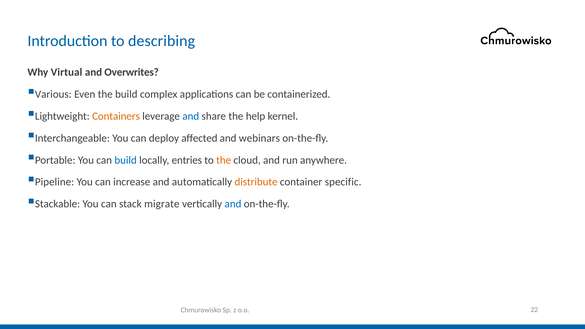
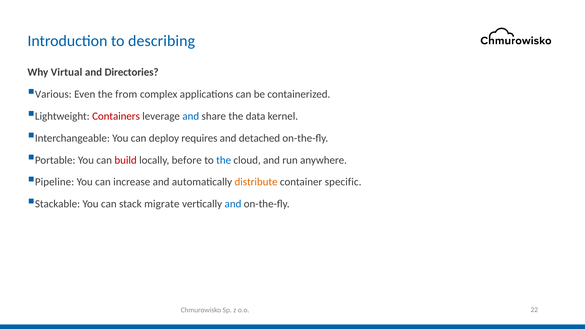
Overwrites: Overwrites -> Directories (132, 72)
the build: build -> from (126, 94)
Containers colour: orange -> red (116, 116)
help: help -> data (256, 116)
affected: affected -> requires (199, 138)
webinars: webinars -> detached (259, 138)
build colour: blue -> red (126, 160)
entries: entries -> before (187, 160)
the colour: orange -> blue (224, 160)
